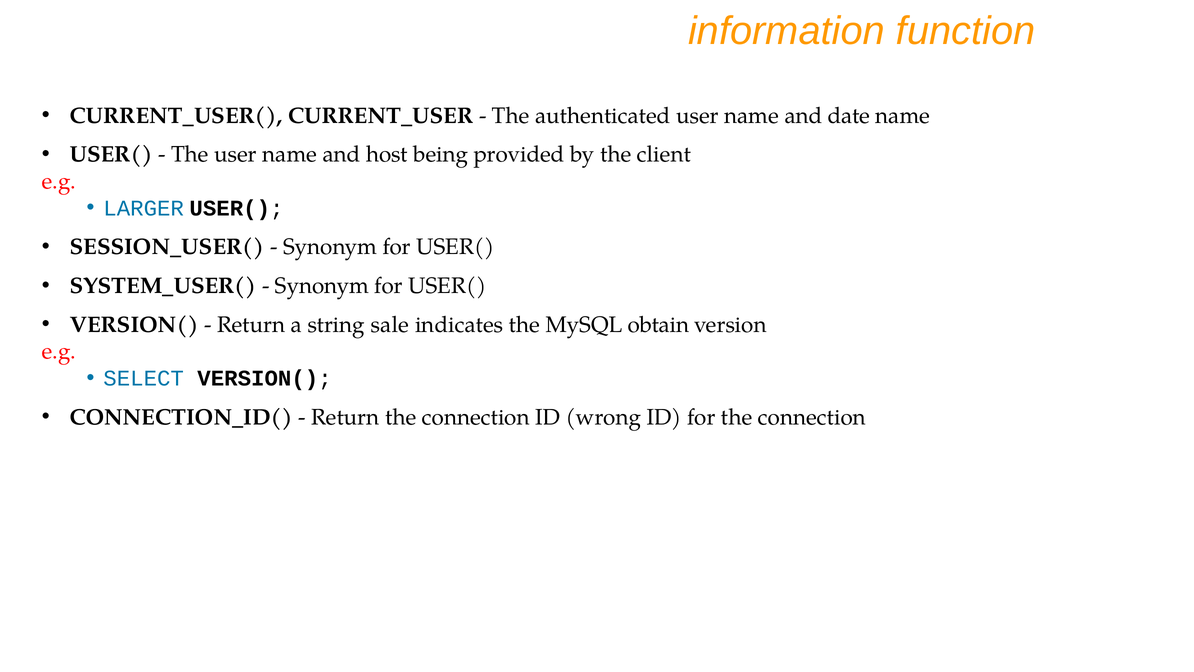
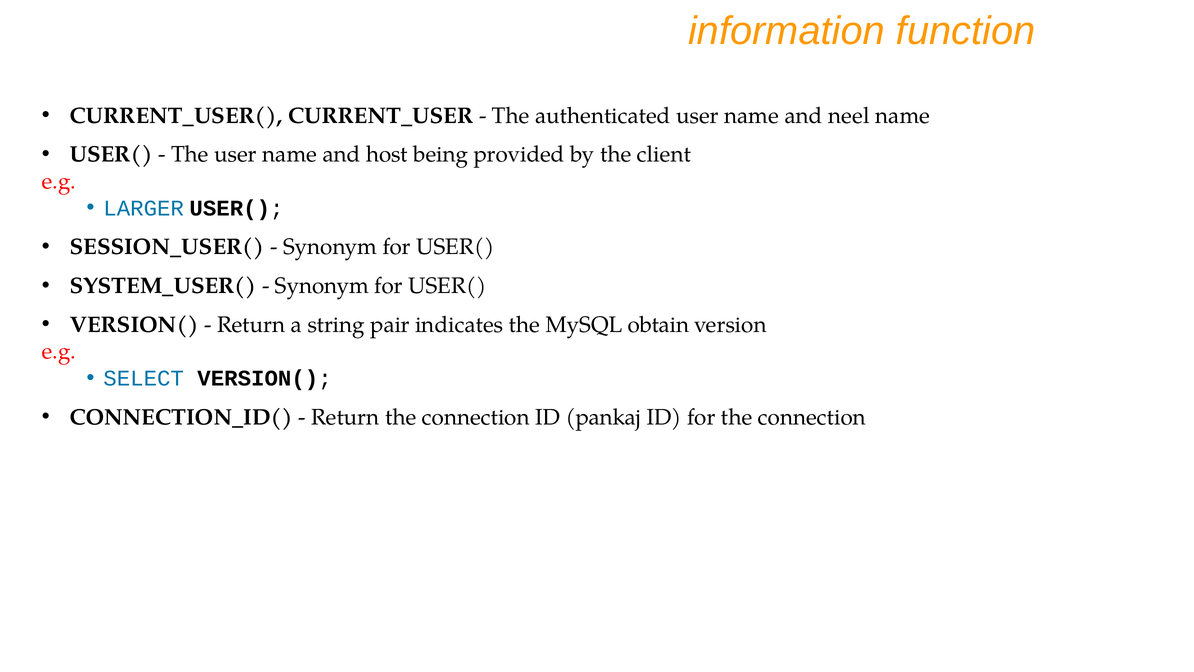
date: date -> neel (849, 116)
sale: sale -> pair (390, 324)
wrong: wrong -> pankaj (603, 417)
